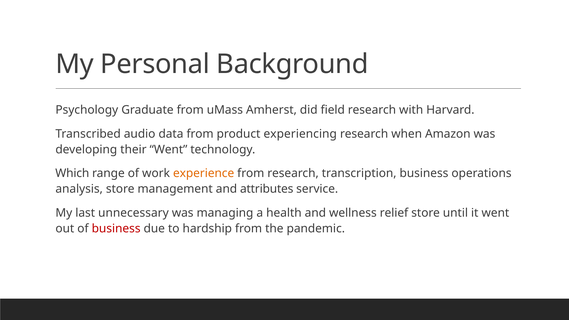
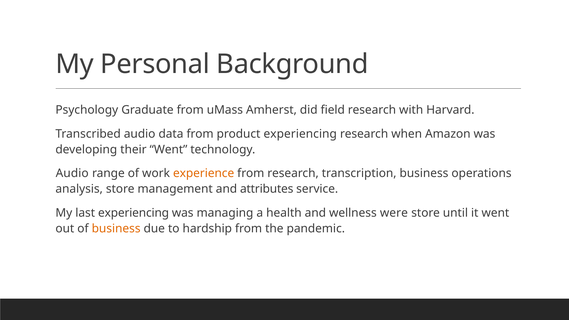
Which: Which -> Audio (72, 173)
last unnecessary: unnecessary -> experiencing (134, 213)
relief: relief -> were (394, 213)
business colour: red -> orange (116, 229)
